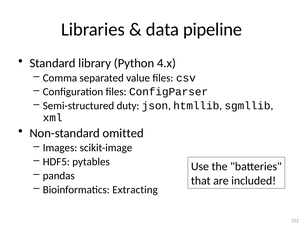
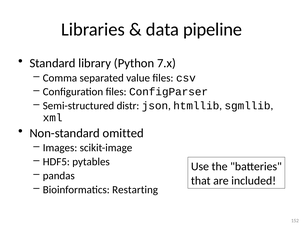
4.x: 4.x -> 7.x (167, 63)
duty: duty -> distr (128, 105)
Extracting: Extracting -> Restarting (135, 189)
